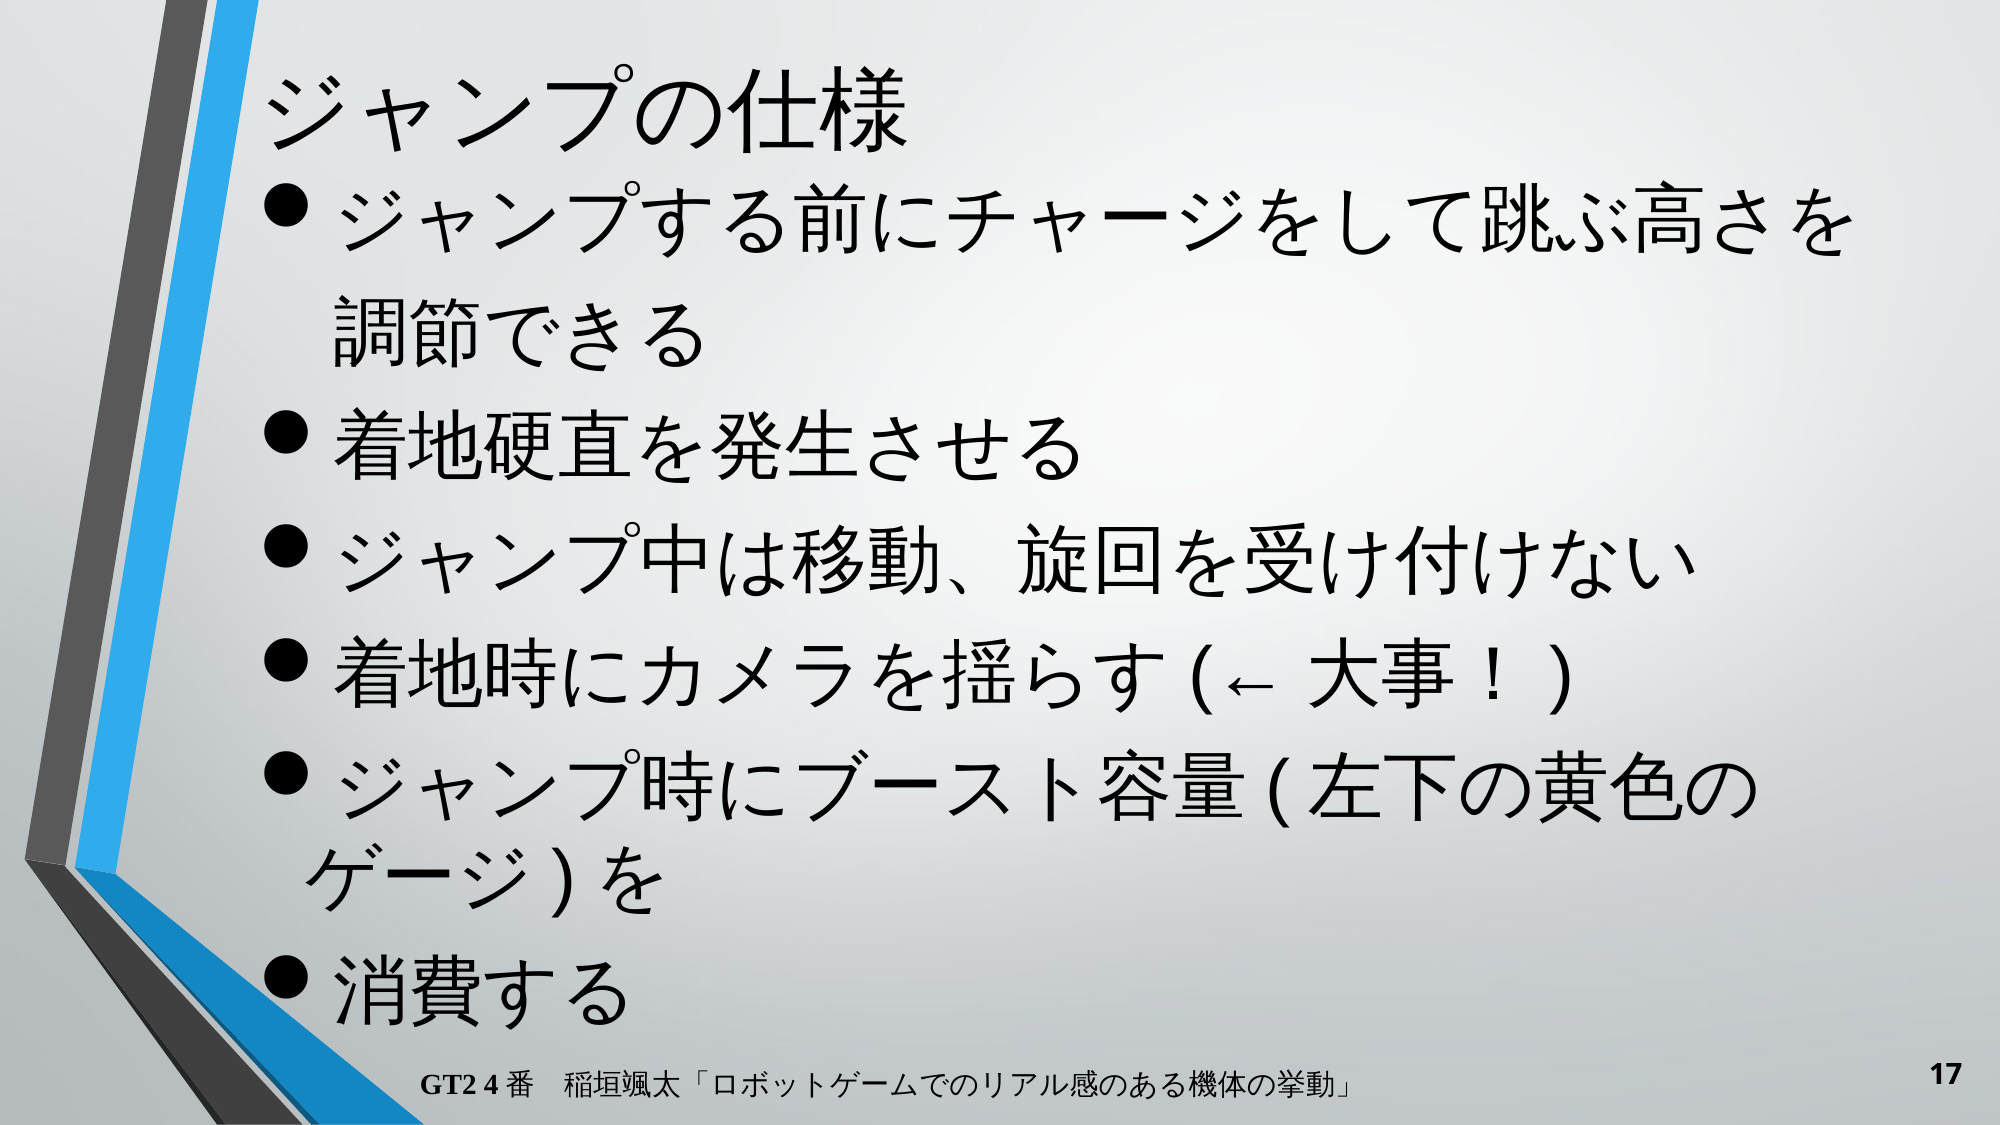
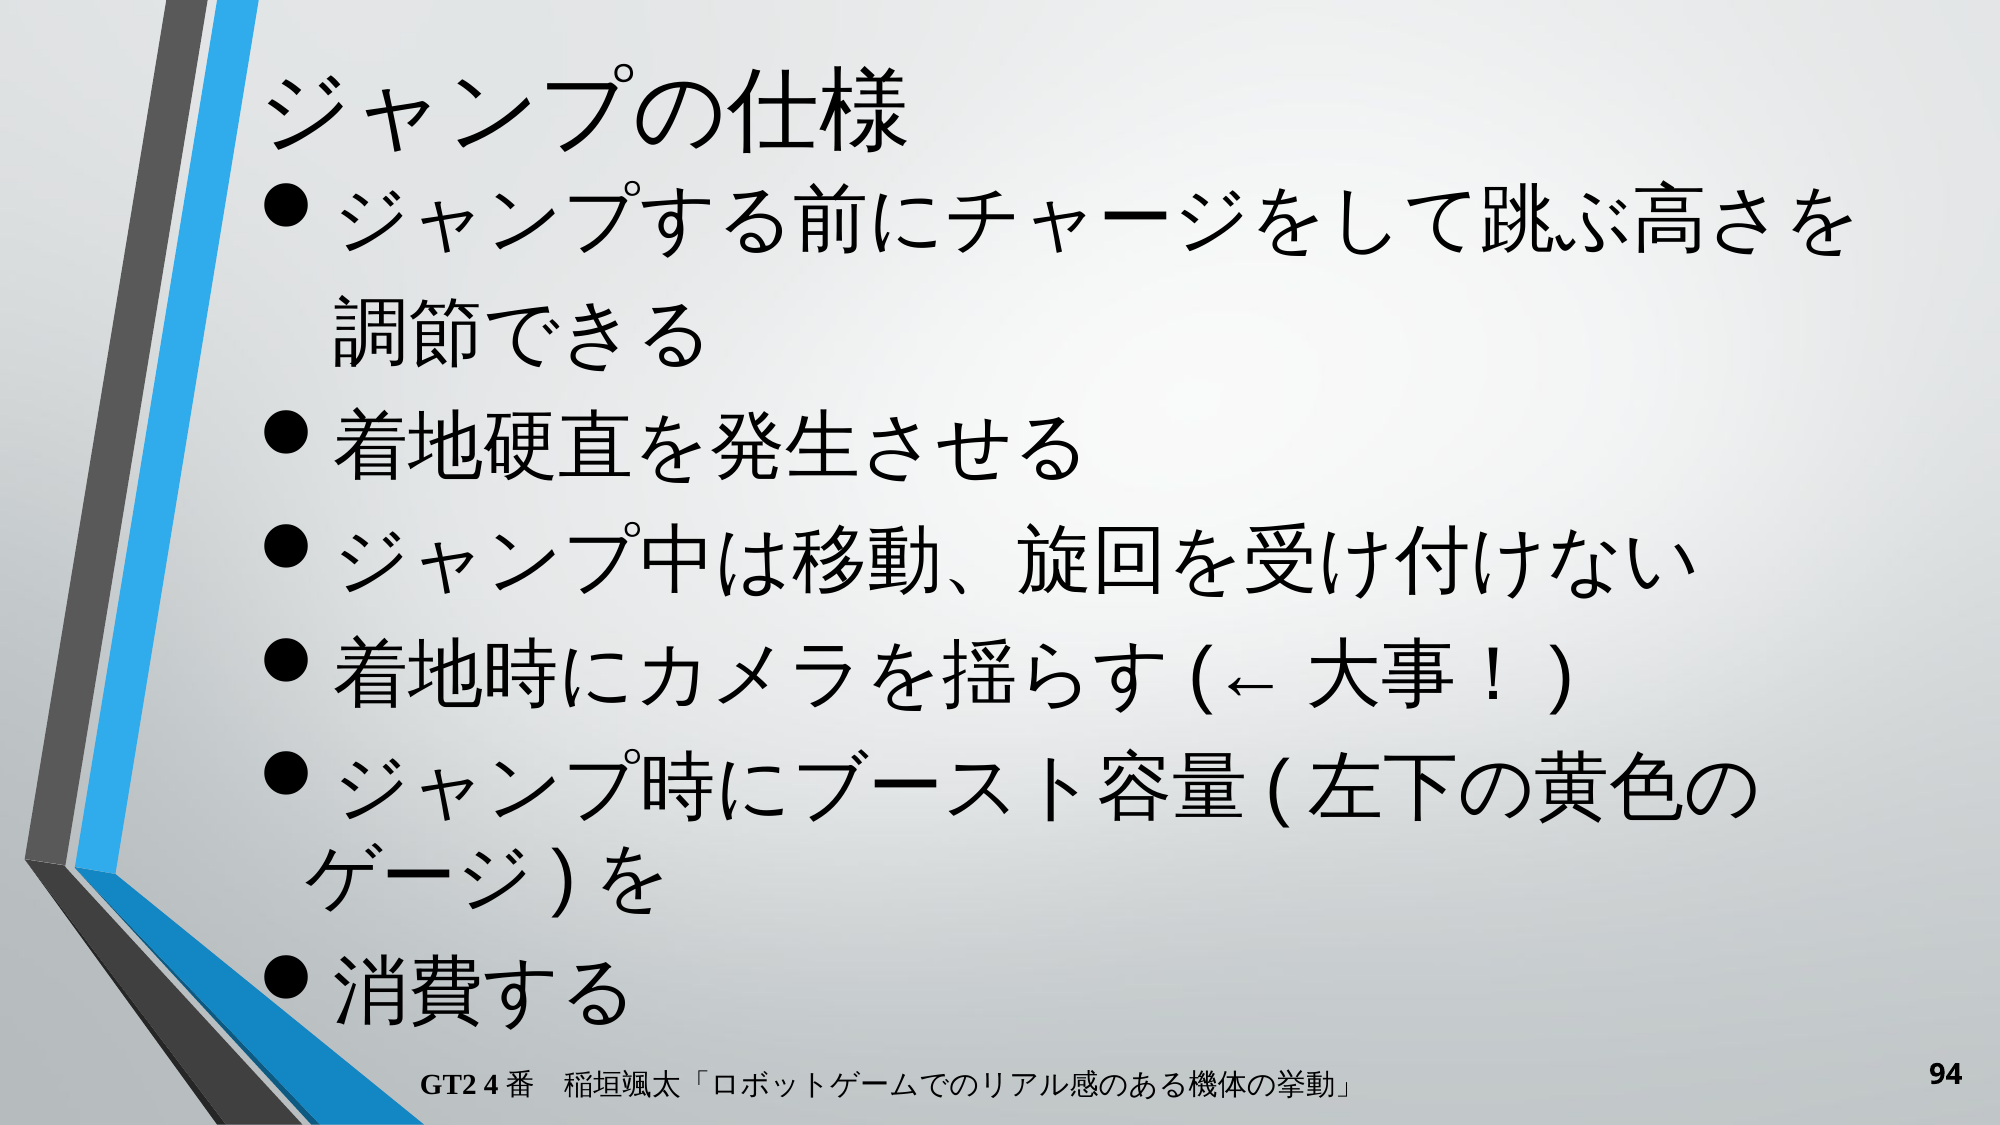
17: 17 -> 94 (1946, 1074)
